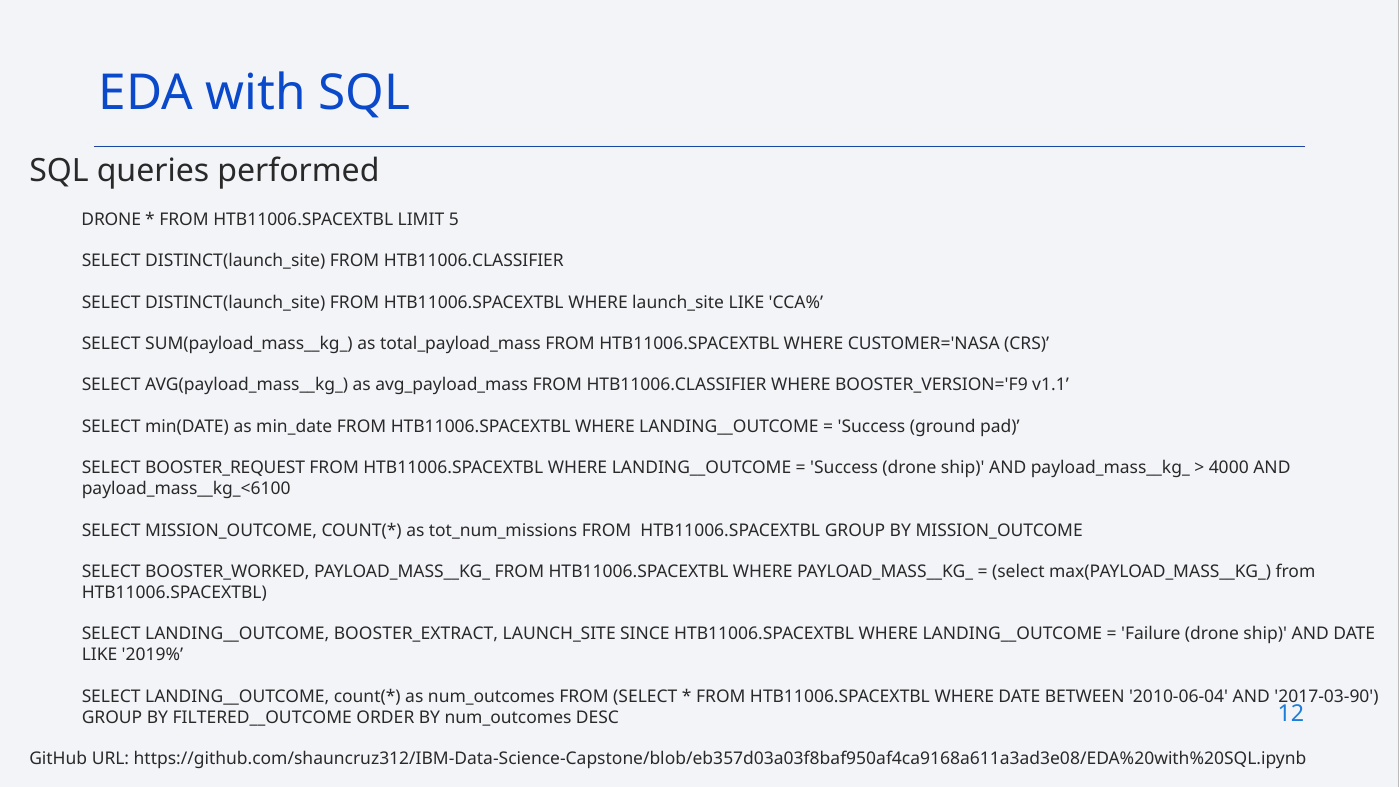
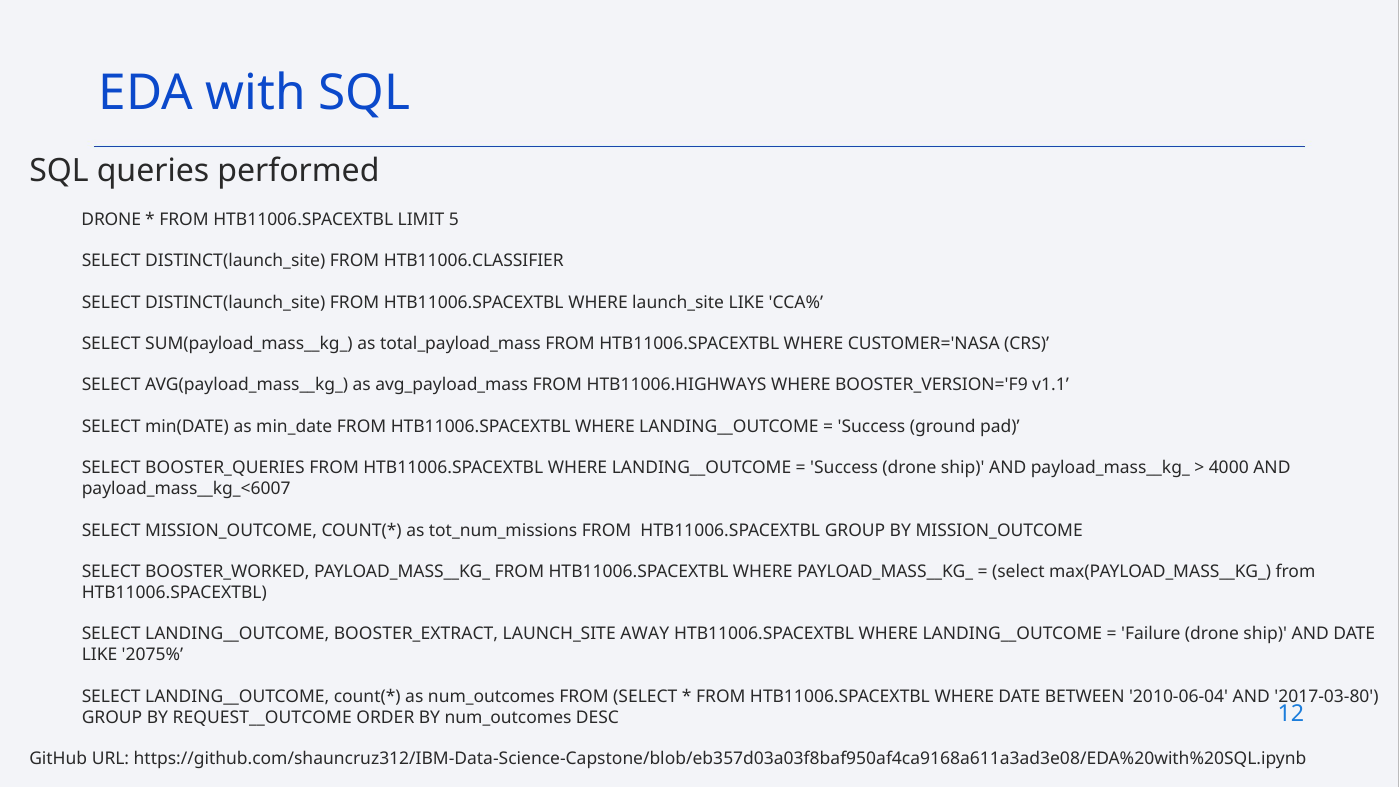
avg_payload_mass FROM HTB11006.CLASSIFIER: HTB11006.CLASSIFIER -> HTB11006.HIGHWAYS (677, 385)
BOOSTER_REQUEST: BOOSTER_REQUEST -> BOOSTER_QUERIES (225, 468)
payload_mass__kg_<6100: payload_mass__kg_<6100 -> payload_mass__kg_<6007 (186, 489)
SINCE: SINCE -> AWAY (645, 634)
2019%: 2019% -> 2075% (152, 655)
2017-03-90: 2017-03-90 -> 2017-03-80 (1327, 696)
FILTERED__OUTCOME: FILTERED__OUTCOME -> REQUEST__OUTCOME (262, 717)
